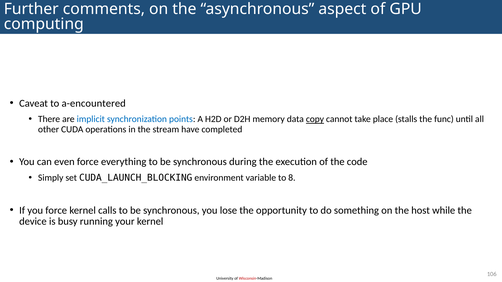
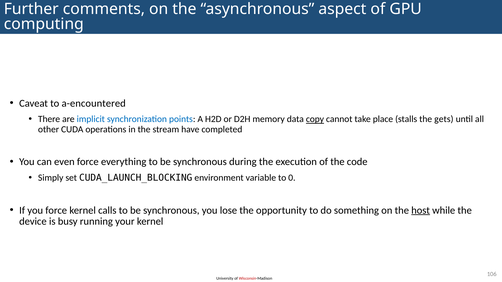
func: func -> gets (444, 119)
8: 8 -> 0 (292, 178)
host underline: none -> present (421, 211)
